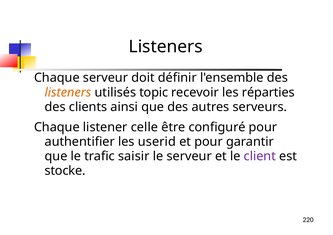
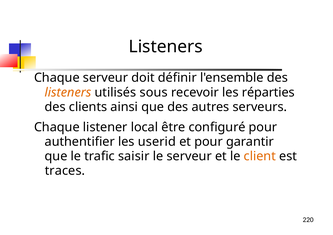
topic: topic -> sous (154, 93)
celle: celle -> local (144, 127)
client colour: purple -> orange (260, 157)
stocke: stocke -> traces (65, 171)
